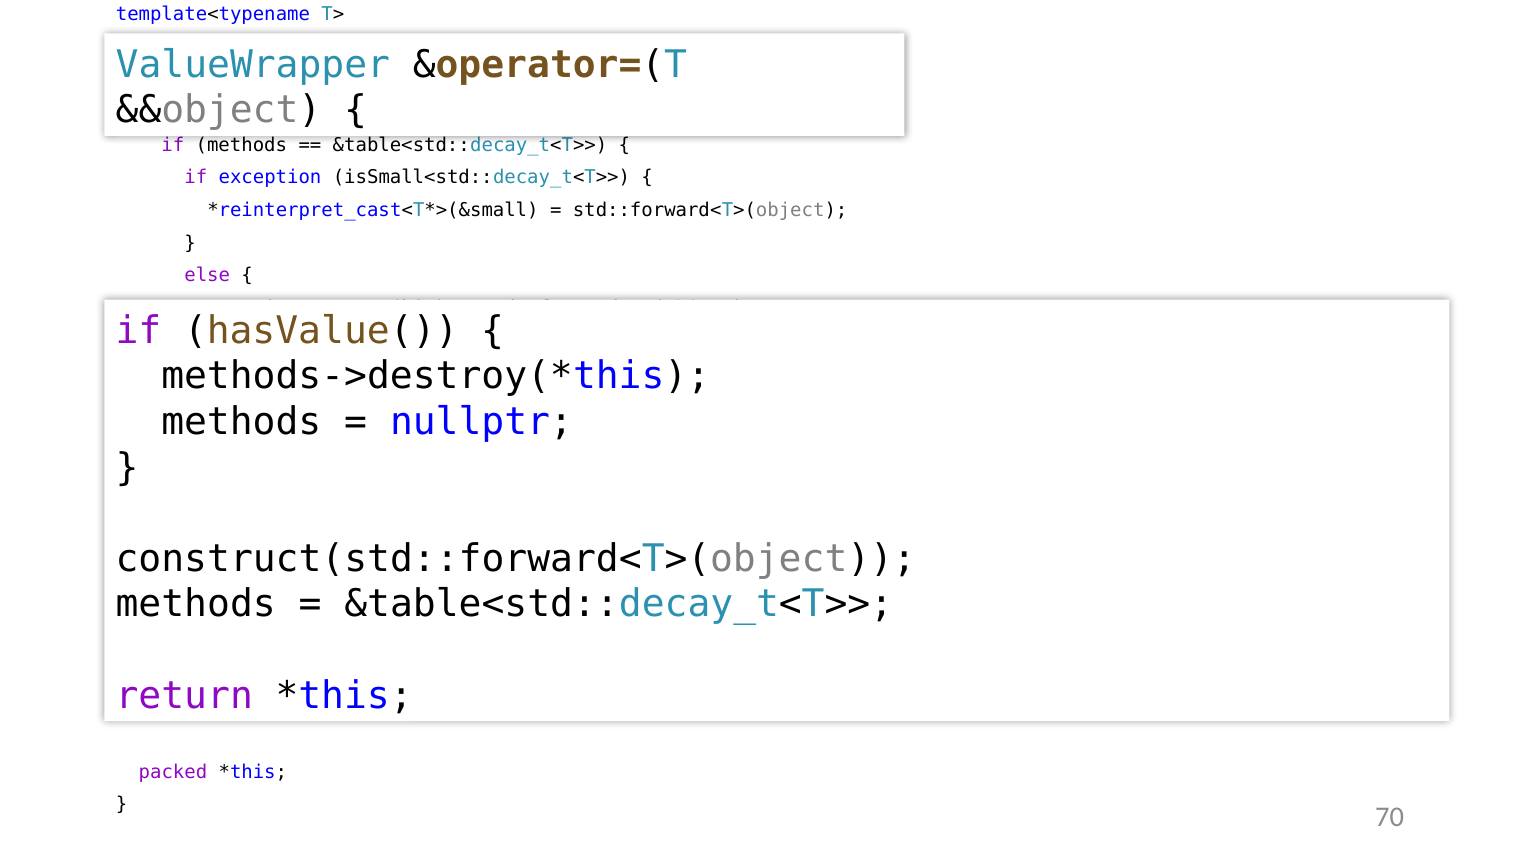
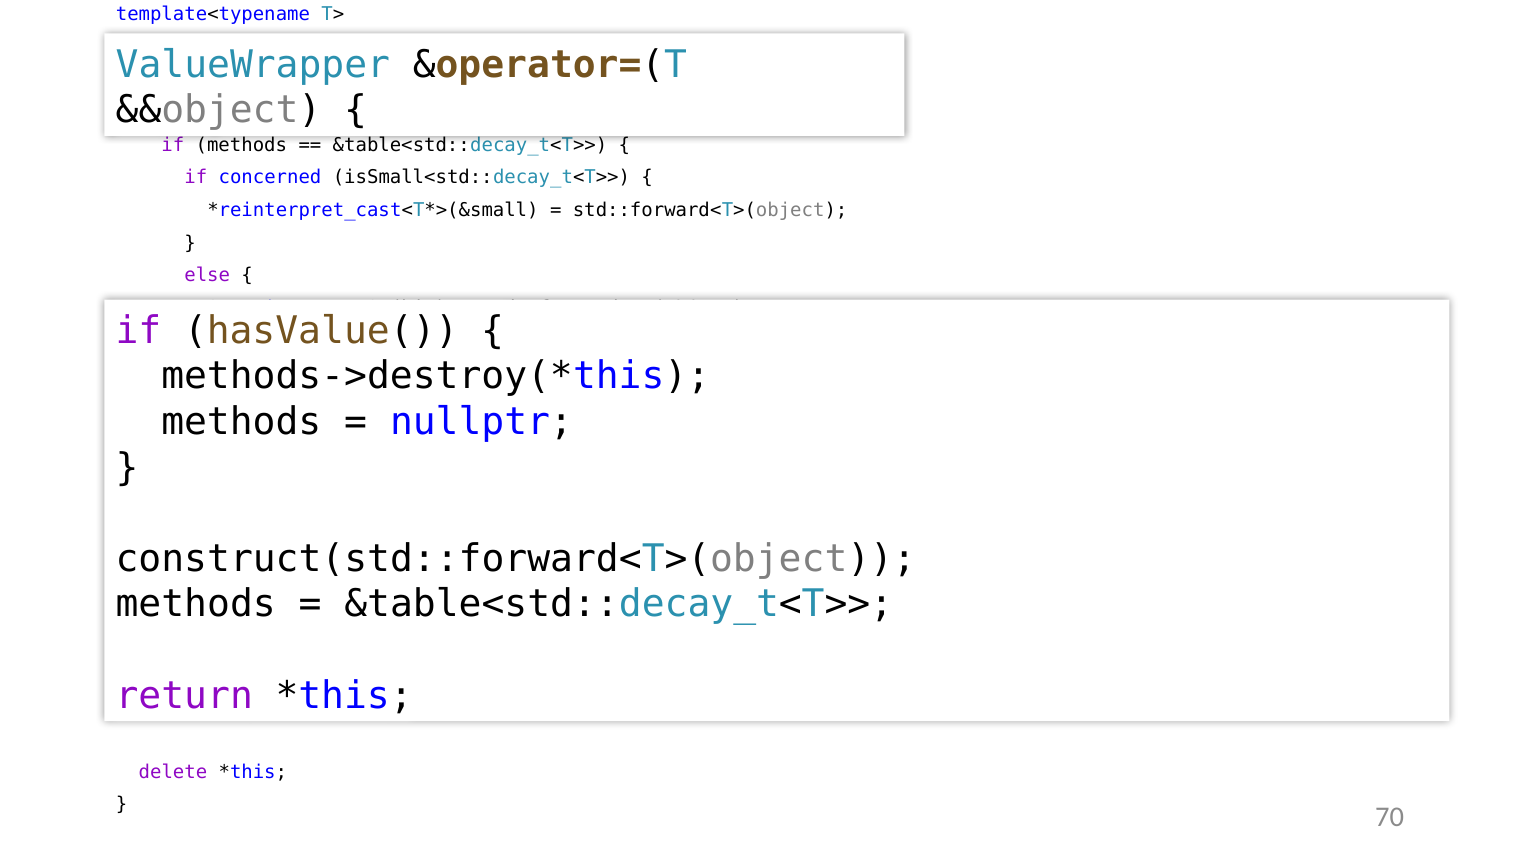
exception: exception -> concerned (270, 178)
packed: packed -> delete (173, 772)
